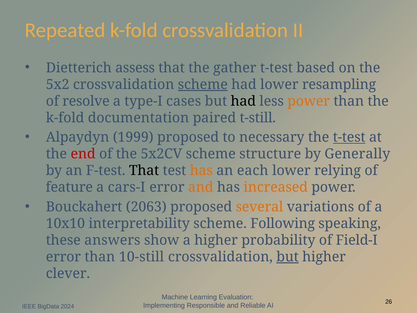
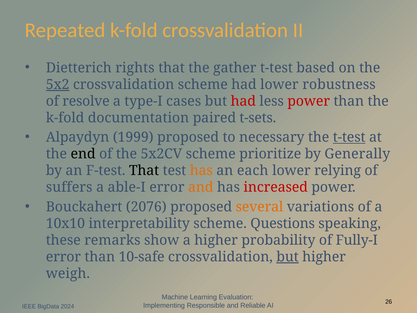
assess: assess -> rights (135, 68)
5x2 underline: none -> present (58, 84)
scheme underline: present -> none (203, 84)
resampling: resampling -> robustness (339, 84)
had colour: black -> red (243, 101)
power colour: orange -> red (309, 101)
t-still: t-still -> t-sets (258, 118)
end colour: red -> black (83, 154)
structure: structure -> prioritize (270, 154)
feature: feature -> suffers (69, 187)
cars-I: cars-I -> able-I (127, 187)
increased colour: orange -> red (276, 187)
2063: 2063 -> 2076 (146, 207)
Following: Following -> Questions (283, 223)
answers: answers -> remarks (112, 240)
Field-I: Field-I -> Fully-I (357, 240)
10-still: 10-still -> 10-safe (142, 257)
clever: clever -> weigh (68, 273)
